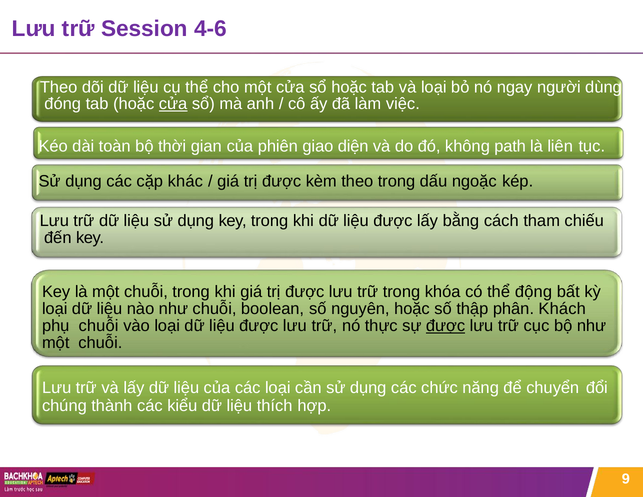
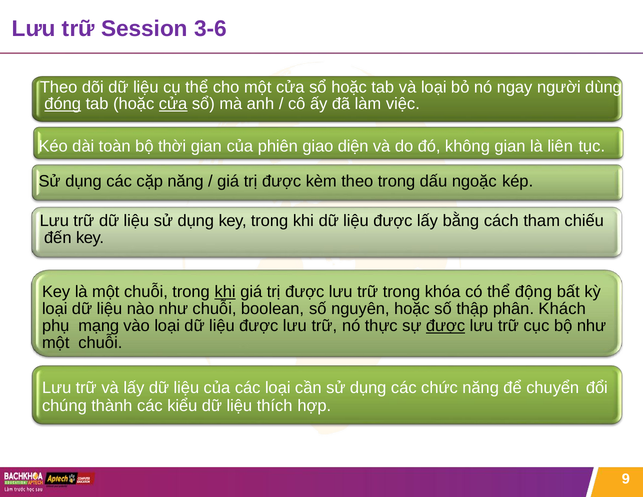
4-6: 4-6 -> 3-6 (211, 29)
đóng underline: none -> present (63, 104)
không path: path -> gian (510, 146)
cặp khác: khác -> năng (185, 181)
khi underline: none -> present (225, 292)
phụ chuỗi: chuỗi -> mạng (99, 326)
